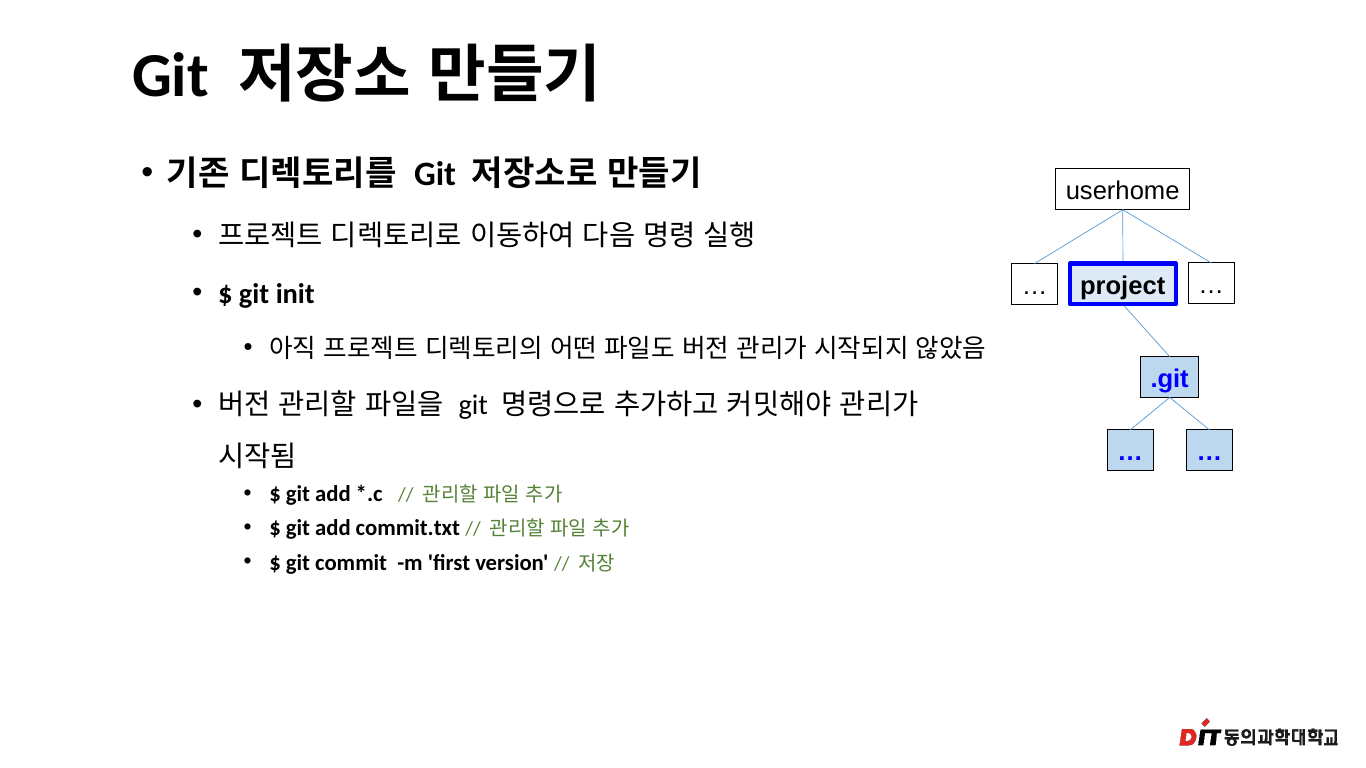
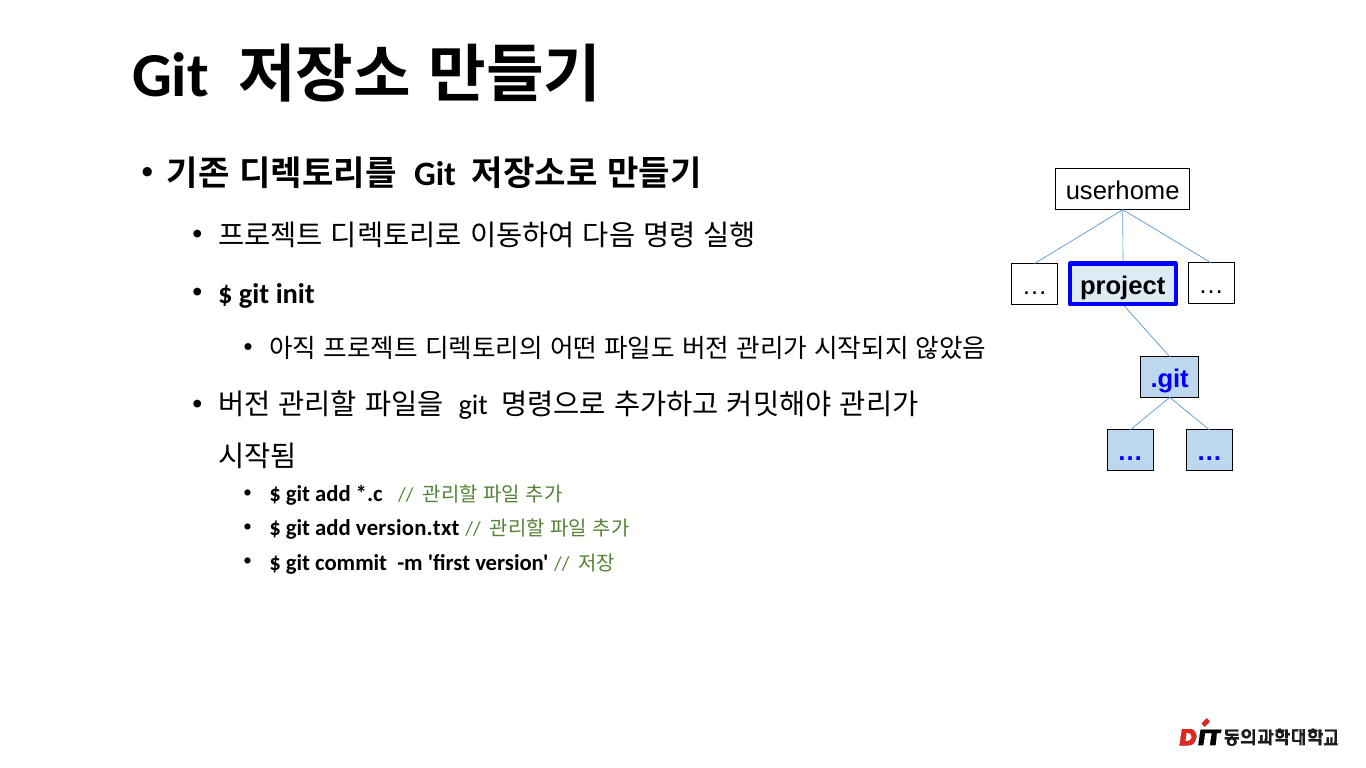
commit.txt: commit.txt -> version.txt (408, 529)
